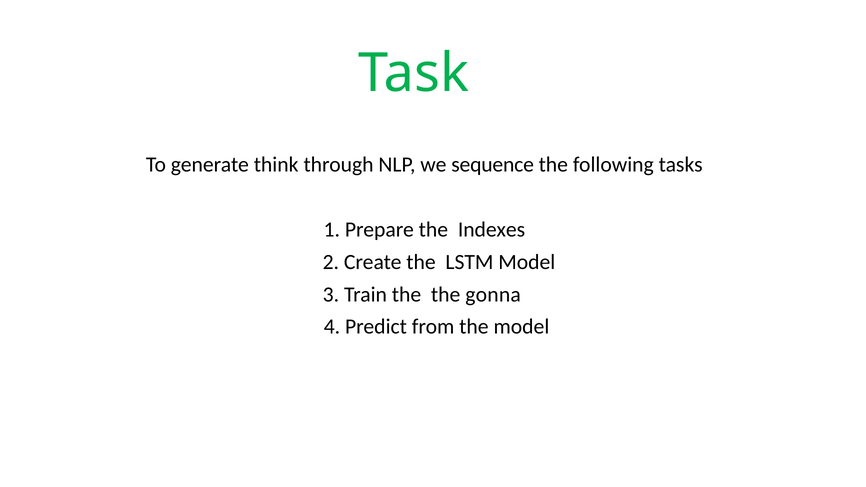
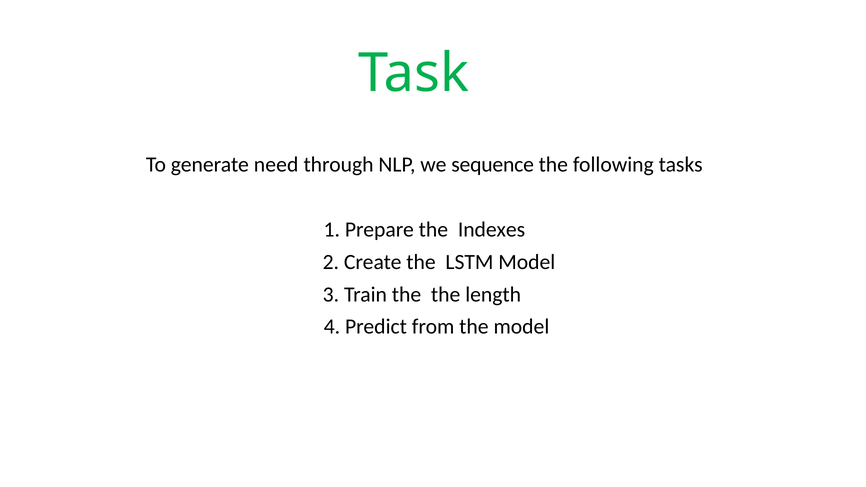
think: think -> need (276, 165)
gonna: gonna -> length (493, 294)
